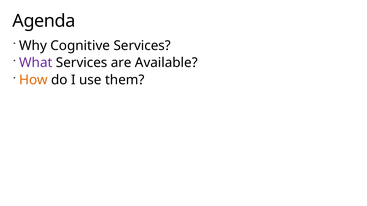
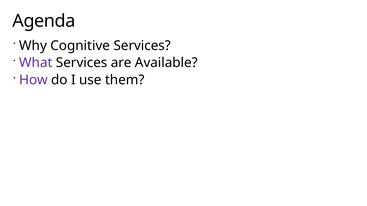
How colour: orange -> purple (33, 80)
